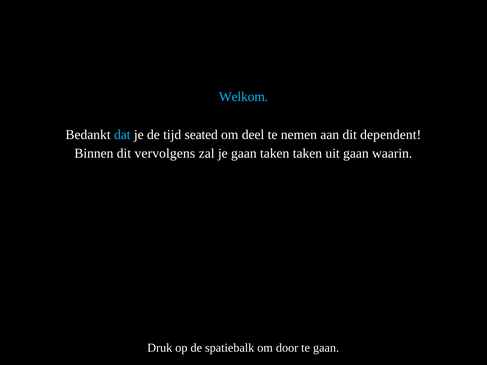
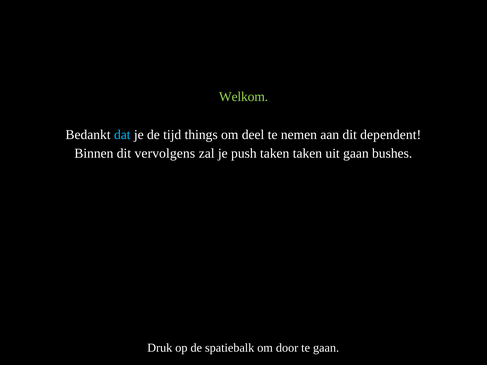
Welkom colour: light blue -> light green (244, 97)
seated: seated -> things (201, 135)
je gaan: gaan -> push (244, 154)
waarin: waarin -> bushes (392, 154)
